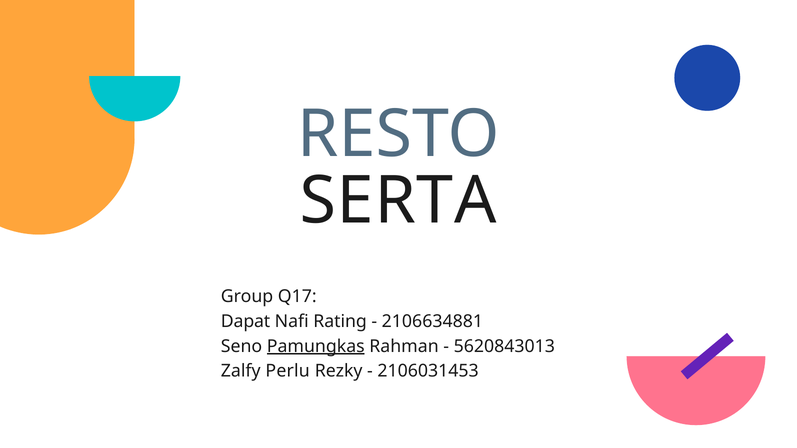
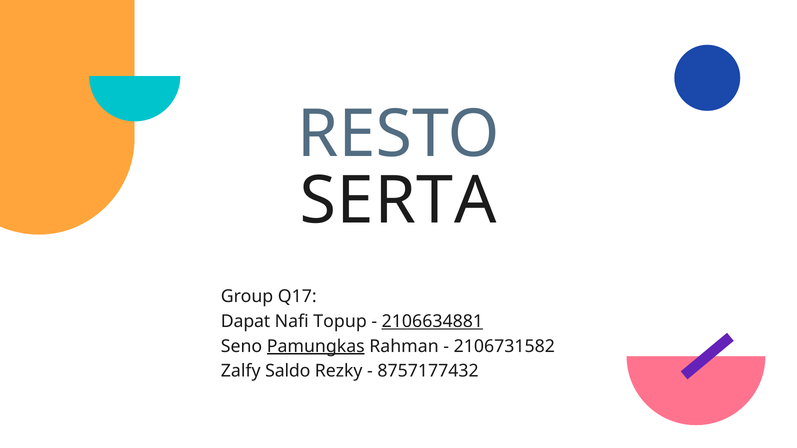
Rating: Rating -> Topup (340, 322)
2106634881 underline: none -> present (432, 322)
5620843013: 5620843013 -> 2106731582 (504, 346)
Perlu: Perlu -> Saldo (288, 371)
2106031453: 2106031453 -> 8757177432 (428, 371)
